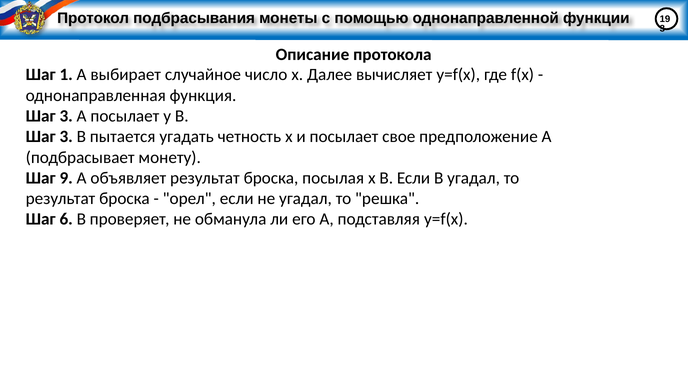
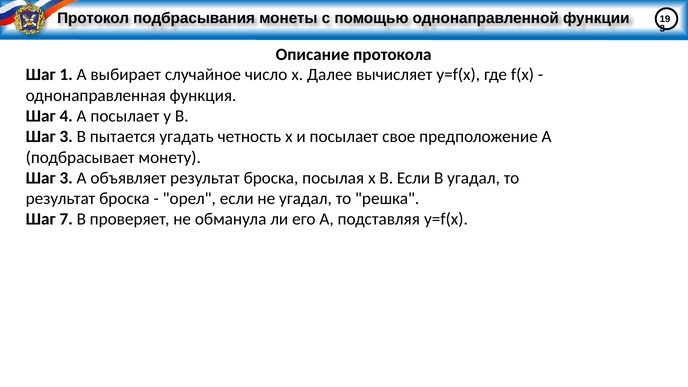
3: 3 -> 4 (66, 116)
9: 9 -> 3 (66, 178)
6: 6 -> 7 (66, 219)
